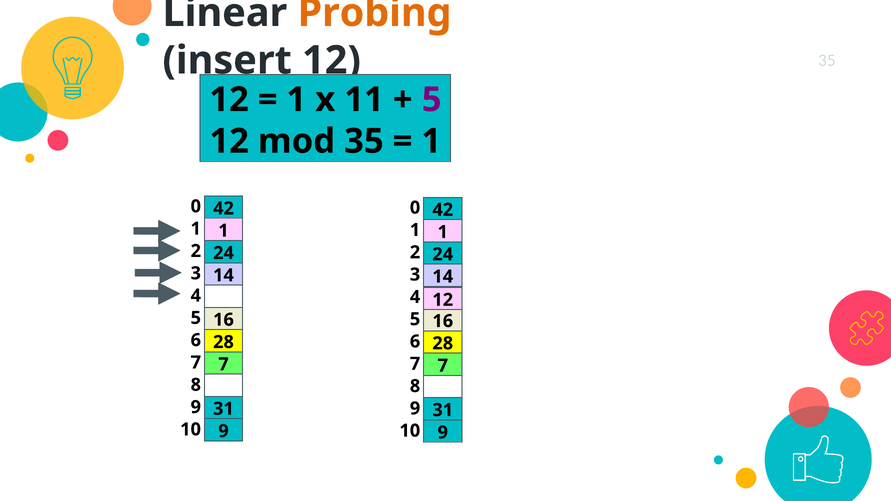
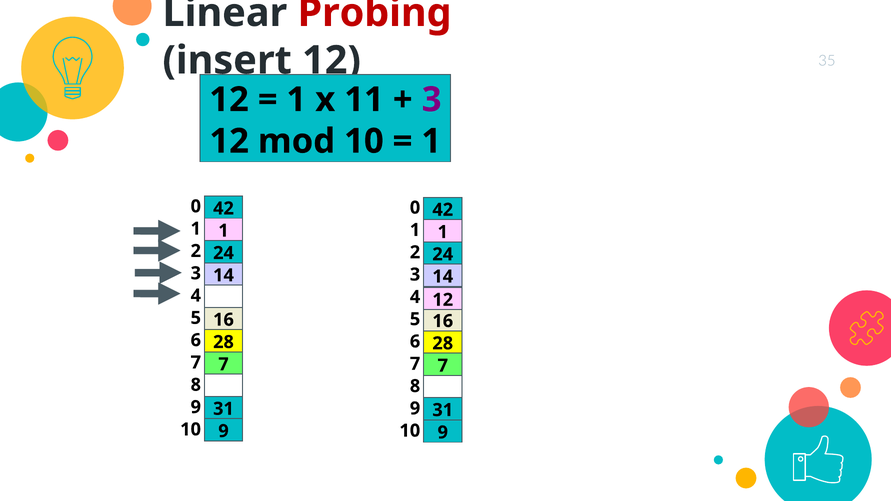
Probing colour: orange -> red (375, 13)
5: 5 -> 3 (432, 100)
mod 35: 35 -> 10 (364, 141)
